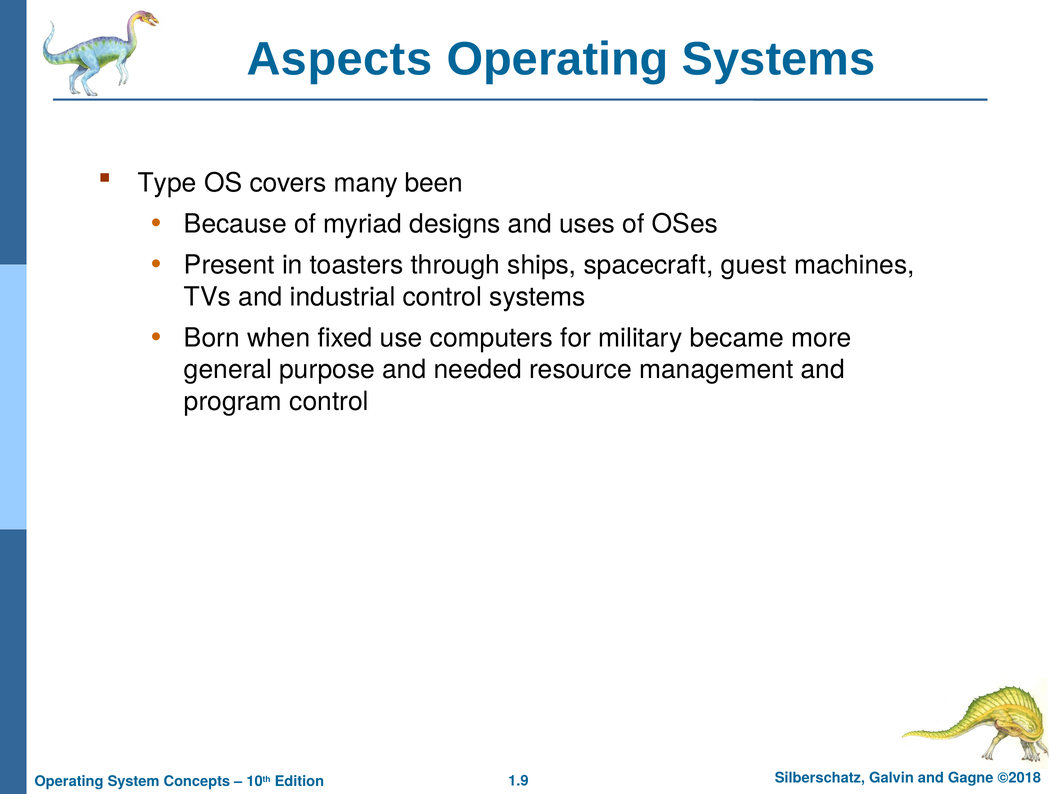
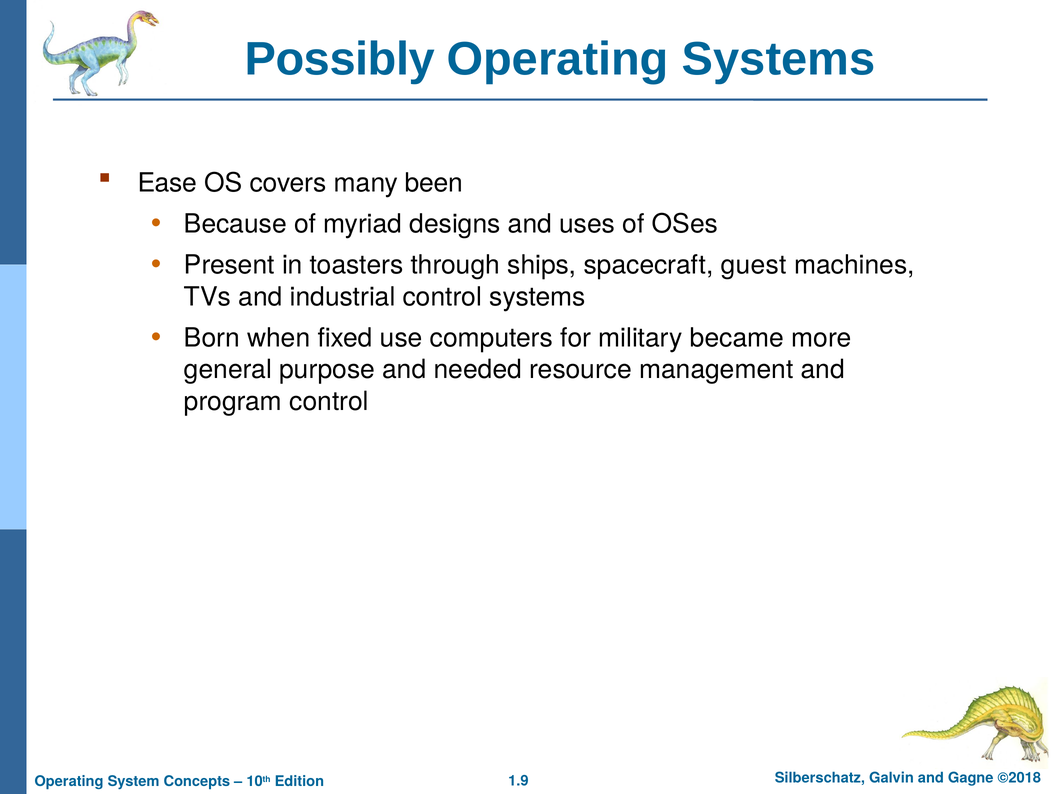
Aspects: Aspects -> Possibly (340, 59)
Type: Type -> Ease (167, 183)
